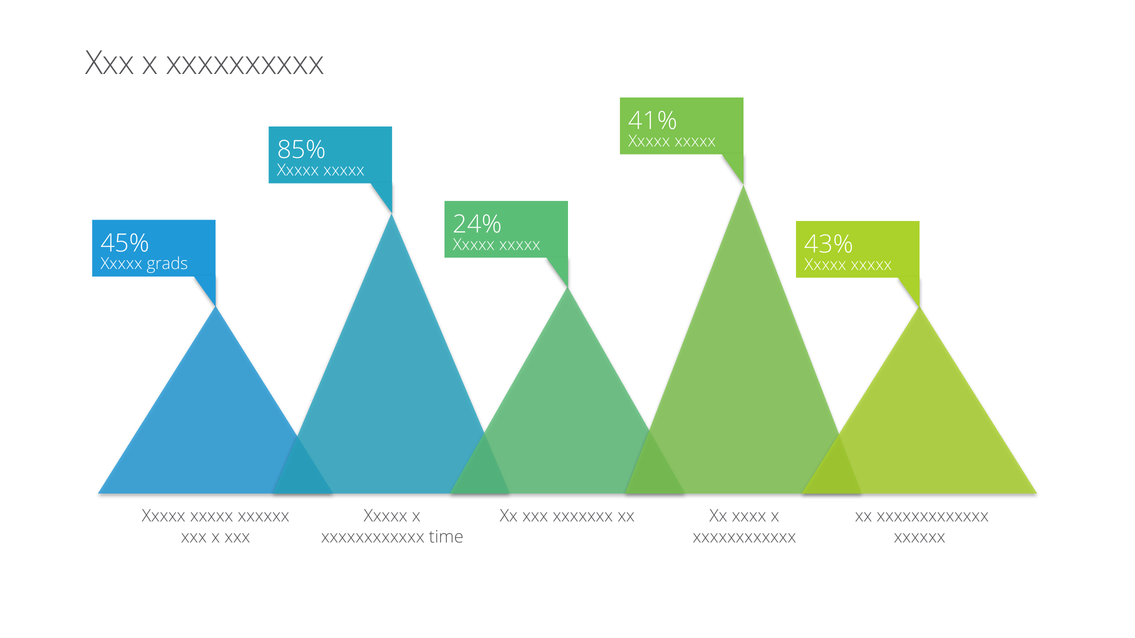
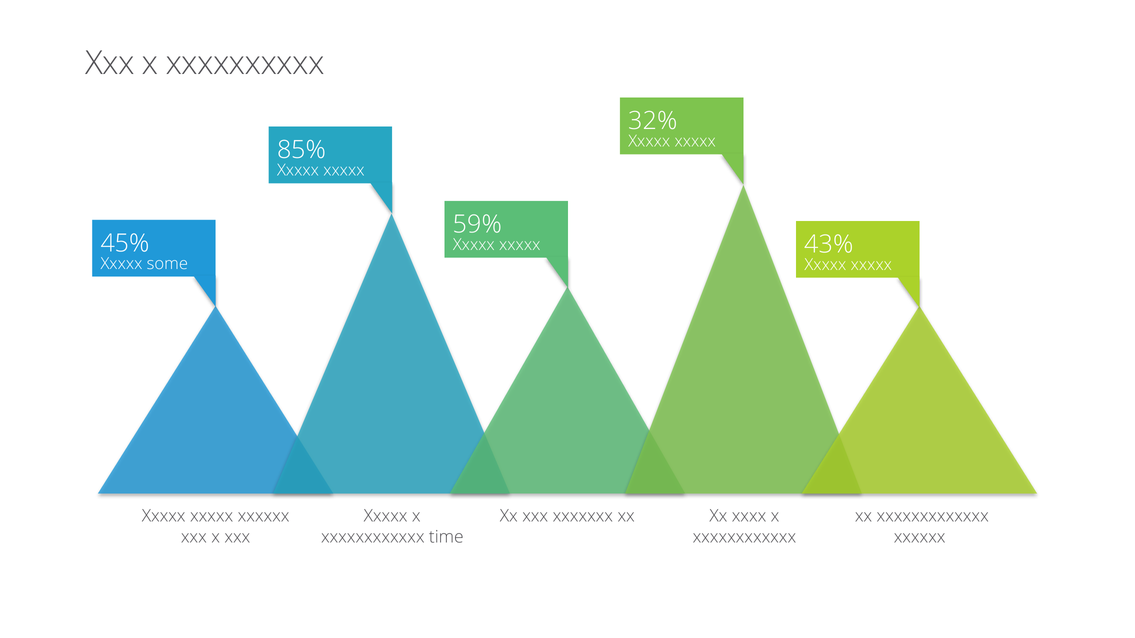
41%: 41% -> 32% (653, 121)
24%: 24% -> 59% (477, 225)
grads: grads -> some (167, 264)
